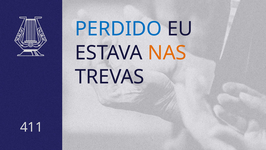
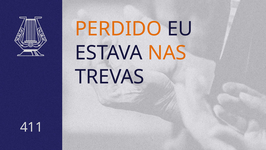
PERDIDO colour: blue -> orange (118, 29)
